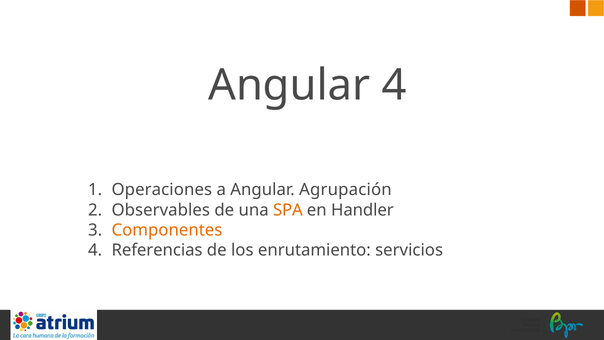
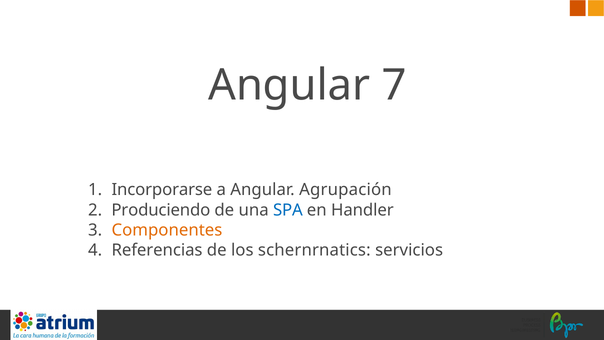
Angular 4: 4 -> 7 (394, 85)
Operaciones: Operaciones -> Incorporarse (162, 190)
Observables: Observables -> Produciendo (161, 210)
SPA colour: orange -> blue (288, 210)
enrutamiento: enrutamiento -> schernrnatics (314, 250)
